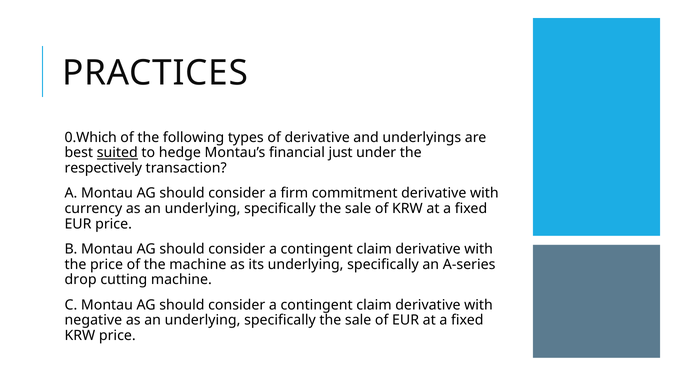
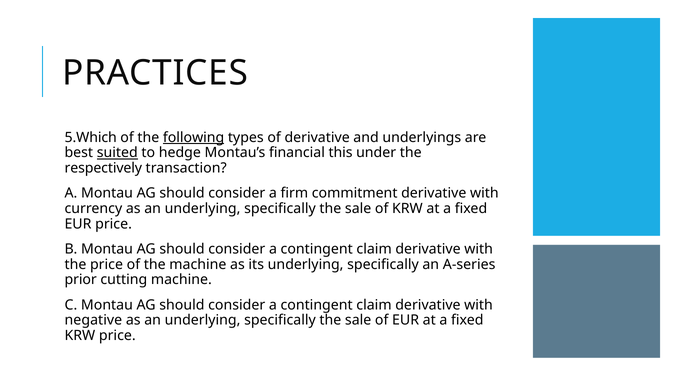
0.Which: 0.Which -> 5.Which (91, 137)
following underline: none -> present (194, 137)
just: just -> this (341, 153)
drop: drop -> prior (81, 279)
